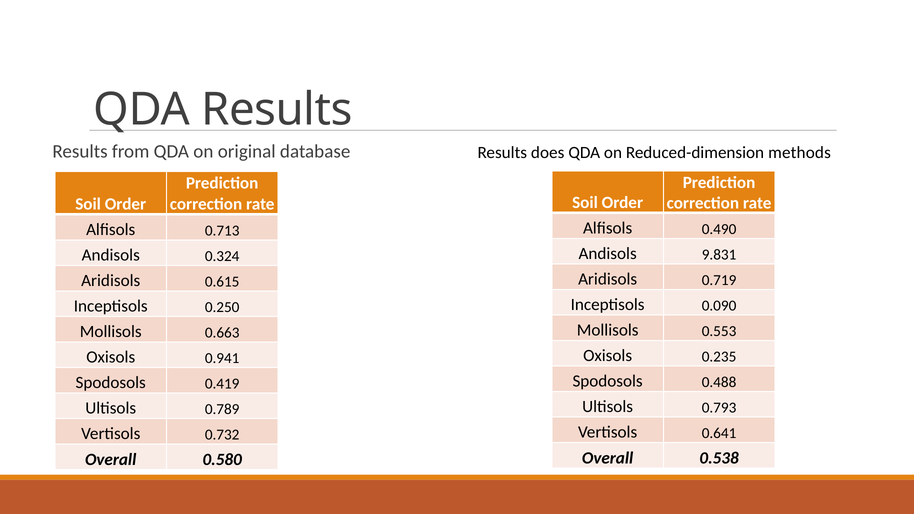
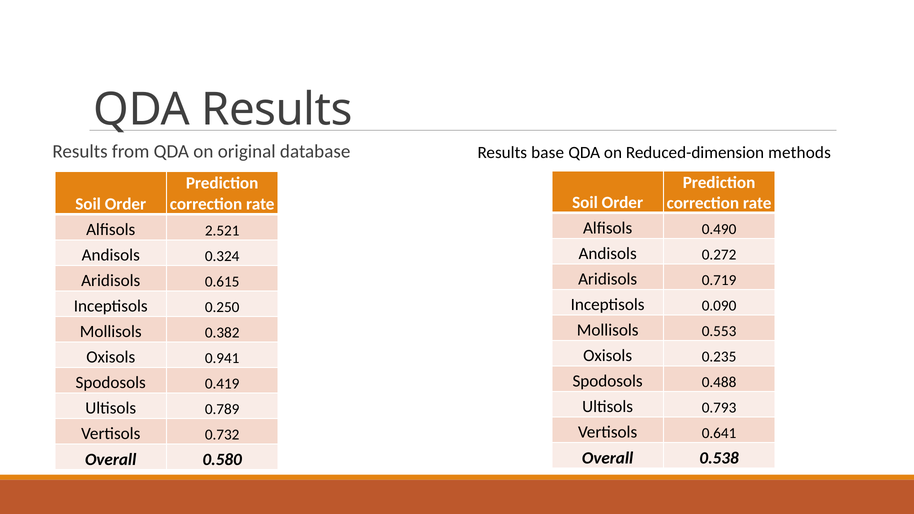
does: does -> base (548, 153)
0.713: 0.713 -> 2.521 (222, 231)
9.831: 9.831 -> 0.272 (719, 255)
0.663: 0.663 -> 0.382 (222, 333)
